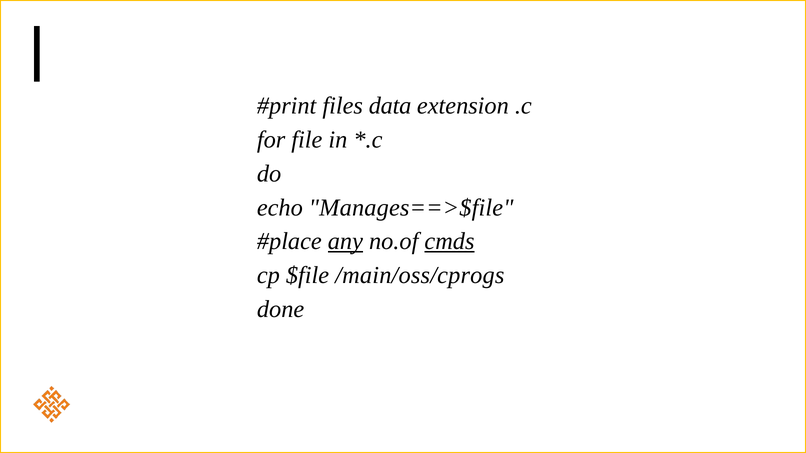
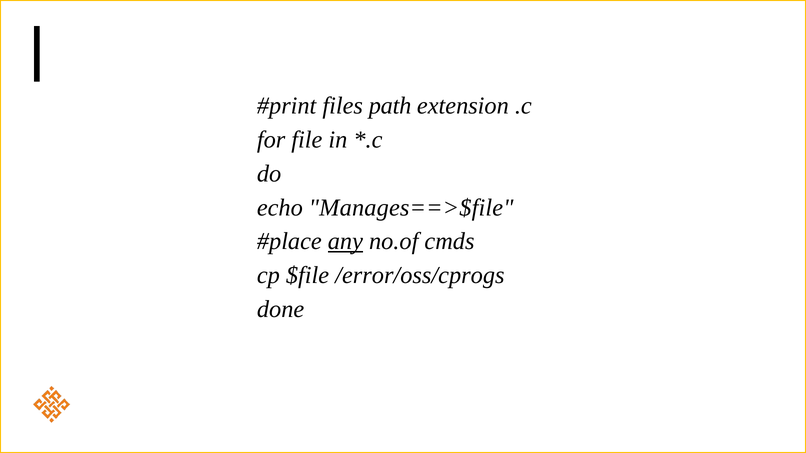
data: data -> path (390, 106)
cmds underline: present -> none (449, 242)
/main/oss/cprogs: /main/oss/cprogs -> /error/oss/cprogs (420, 276)
